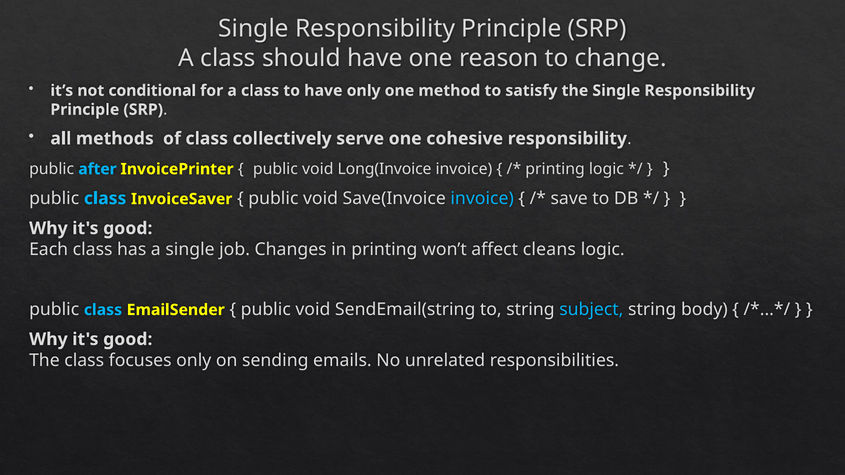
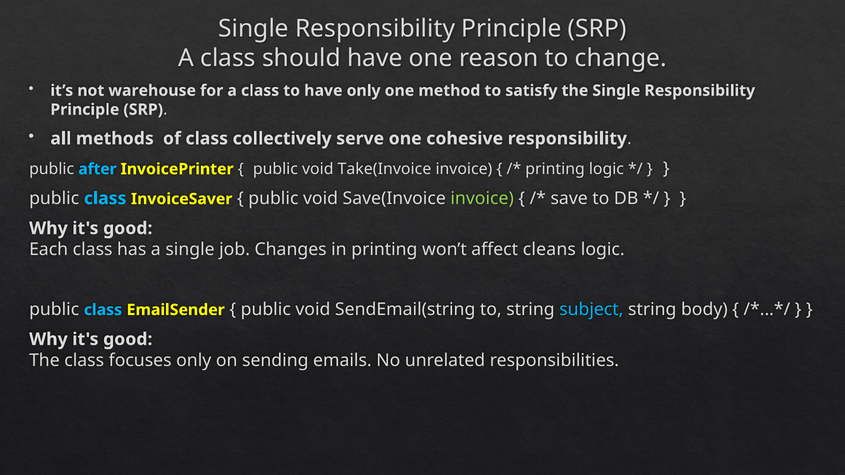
conditional: conditional -> warehouse (152, 91)
Long(Invoice: Long(Invoice -> Take(Invoice (384, 169)
invoice colour: light blue -> light green (482, 199)
